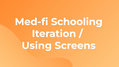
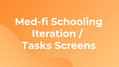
Using: Using -> Tasks (37, 46)
